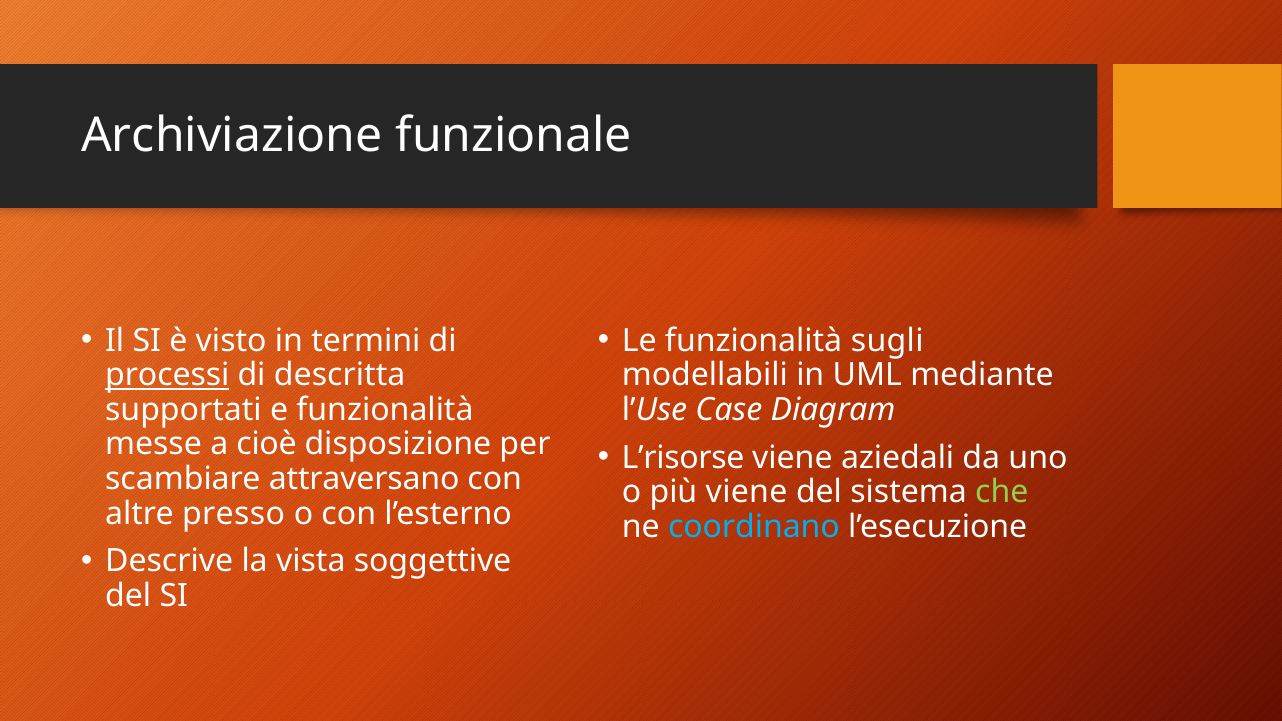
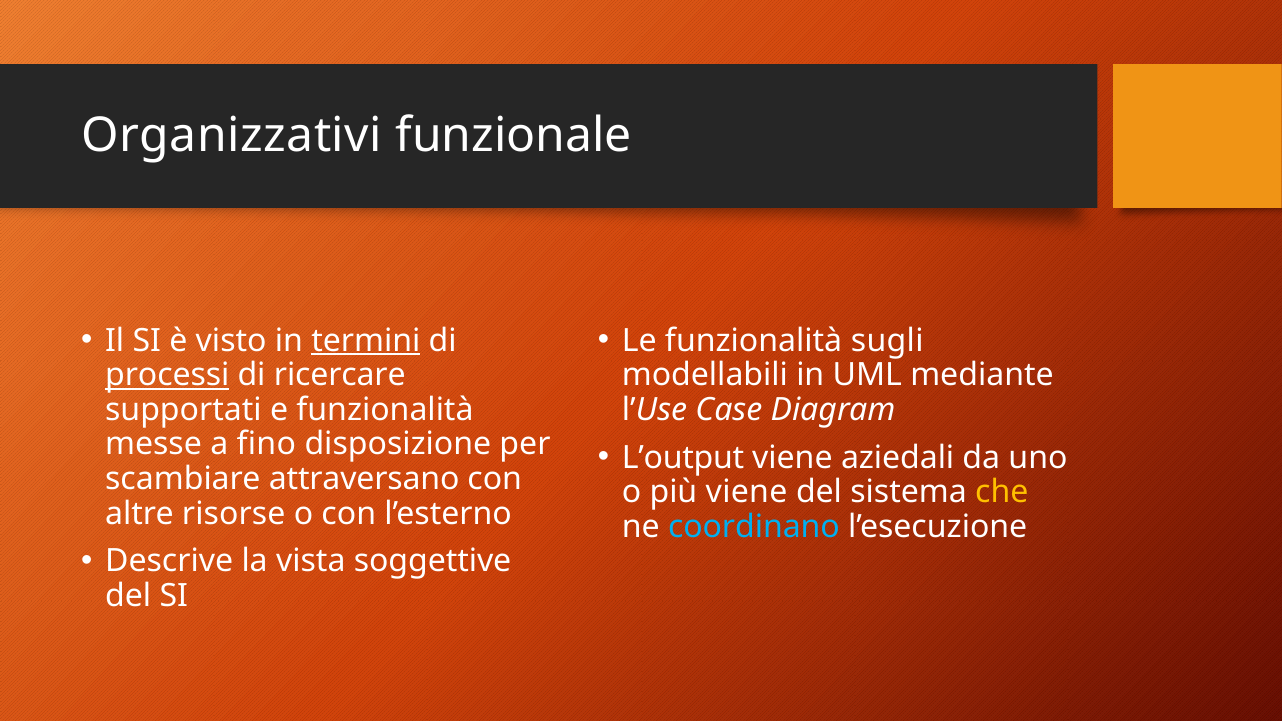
Archiviazione: Archiviazione -> Organizzativi (232, 136)
termini underline: none -> present (366, 341)
descritta: descritta -> ricercare (340, 375)
cioè: cioè -> fino (266, 444)
L’risorse: L’risorse -> L’output (683, 458)
che colour: light green -> yellow (1002, 492)
presso: presso -> risorse (234, 514)
